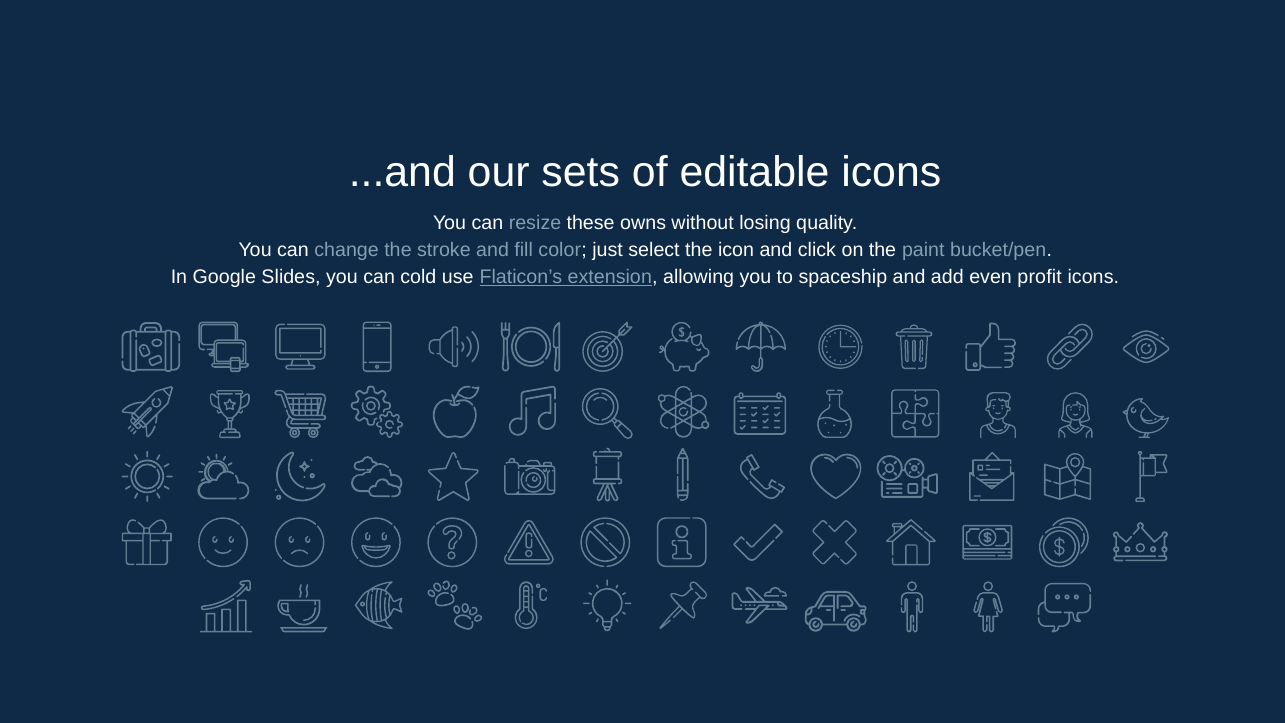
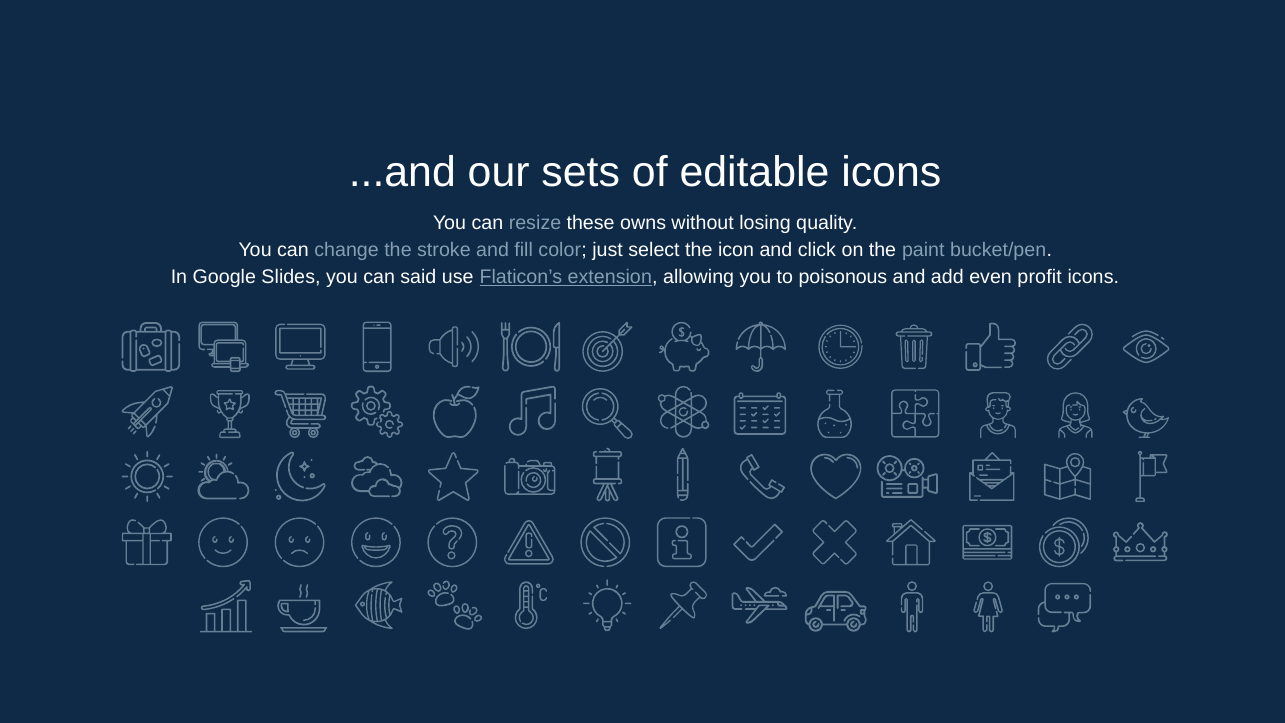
cold: cold -> said (418, 277)
spaceship: spaceship -> poisonous (843, 277)
